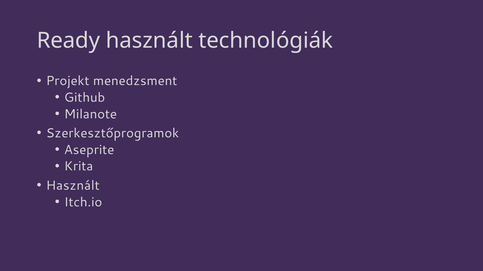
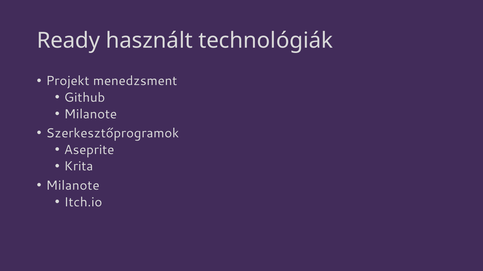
Használt: Használt -> Milanote (73, 186)
